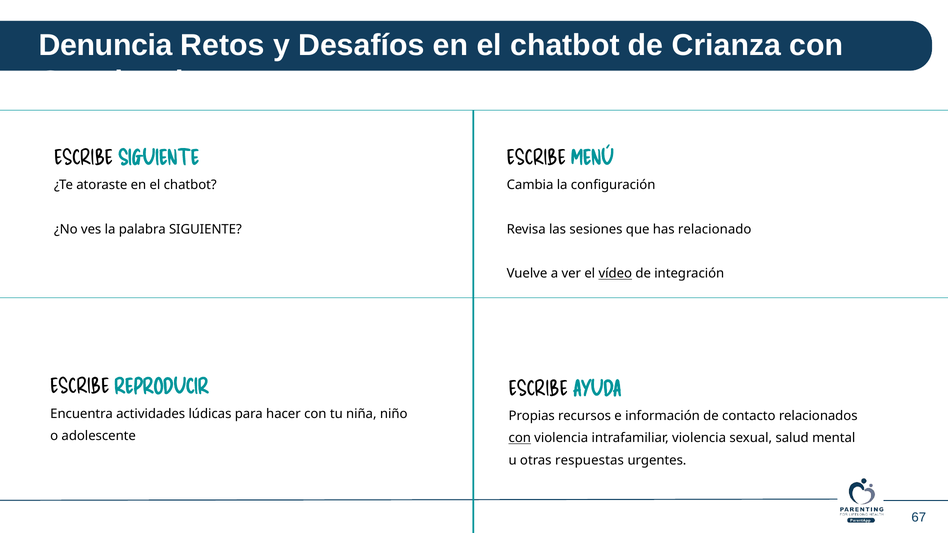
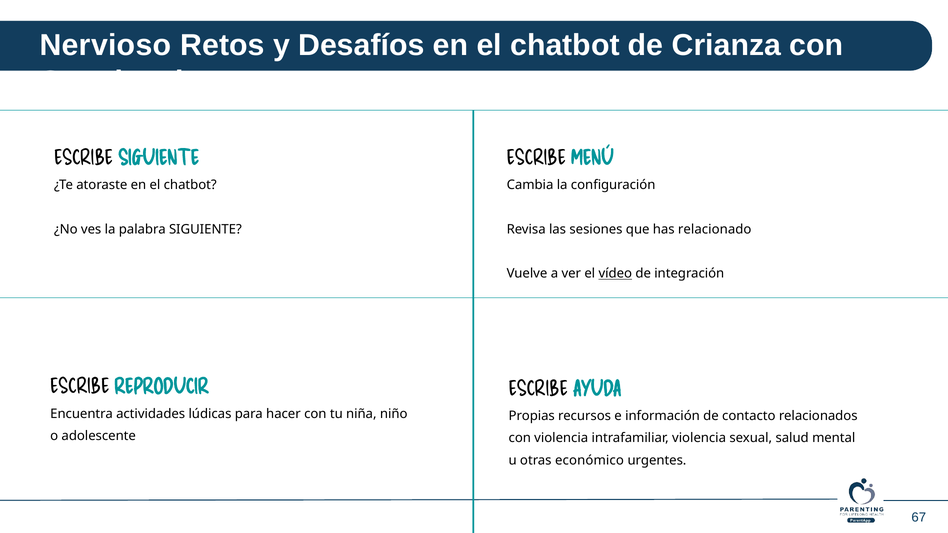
Denuncia: Denuncia -> Nervioso (105, 45)
con underline: present -> none (520, 438)
respuestas: respuestas -> económico (589, 460)
